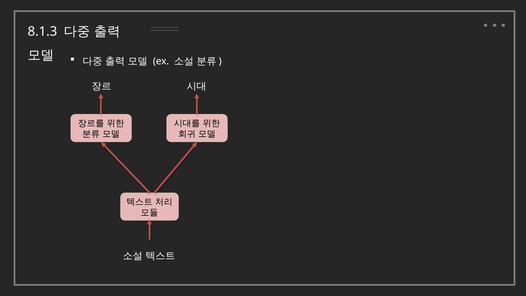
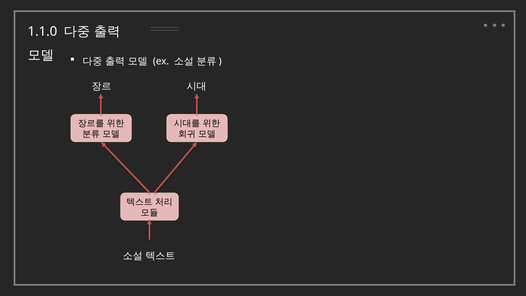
8.1.3: 8.1.3 -> 1.1.0 (42, 32)
